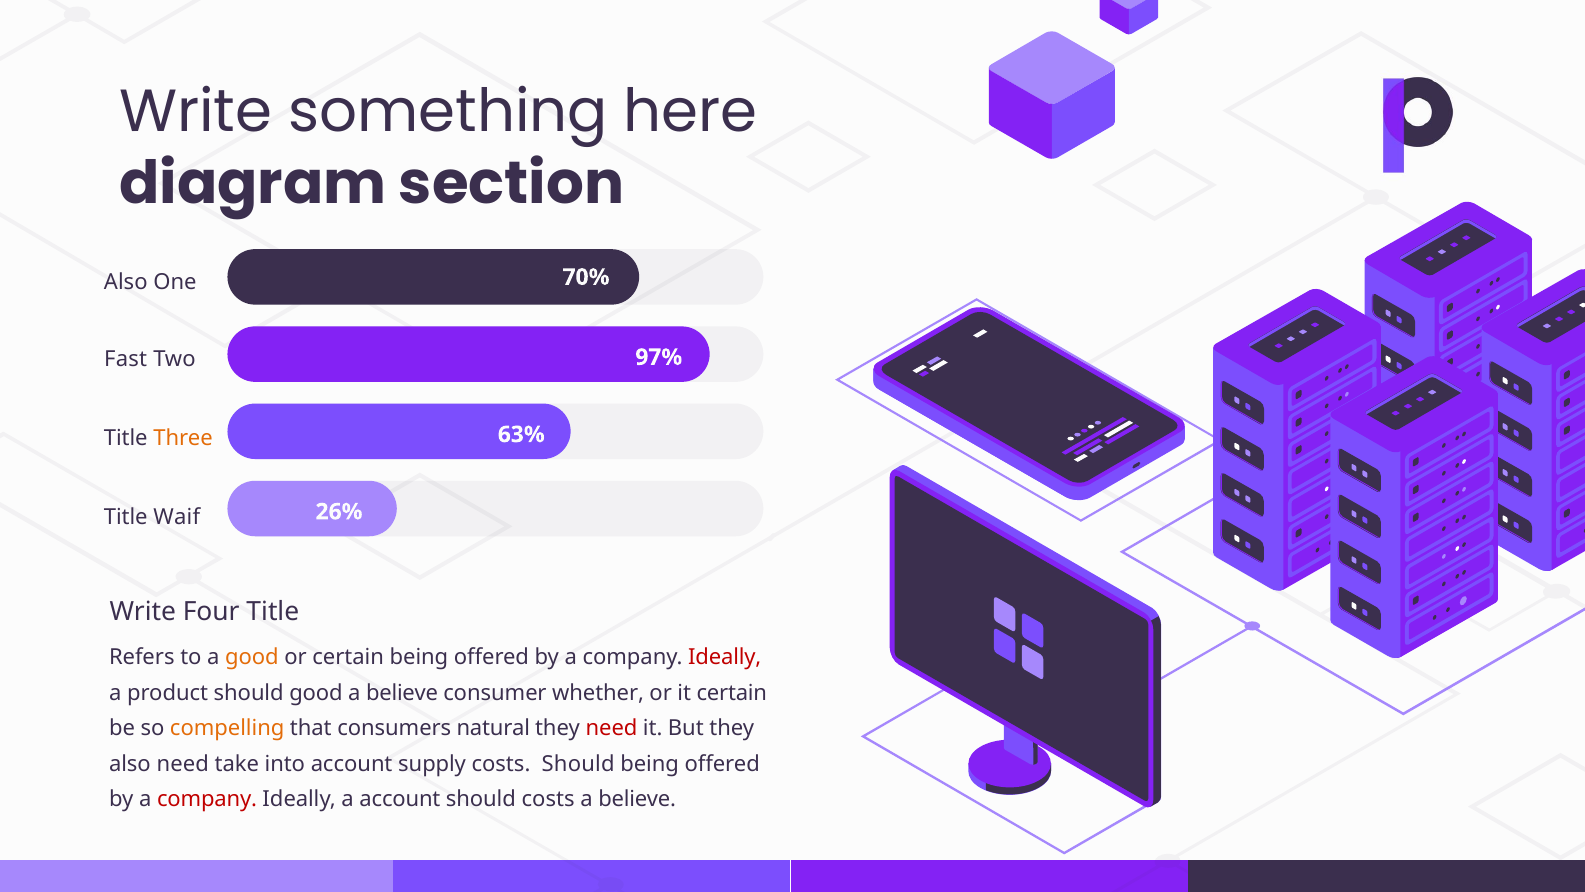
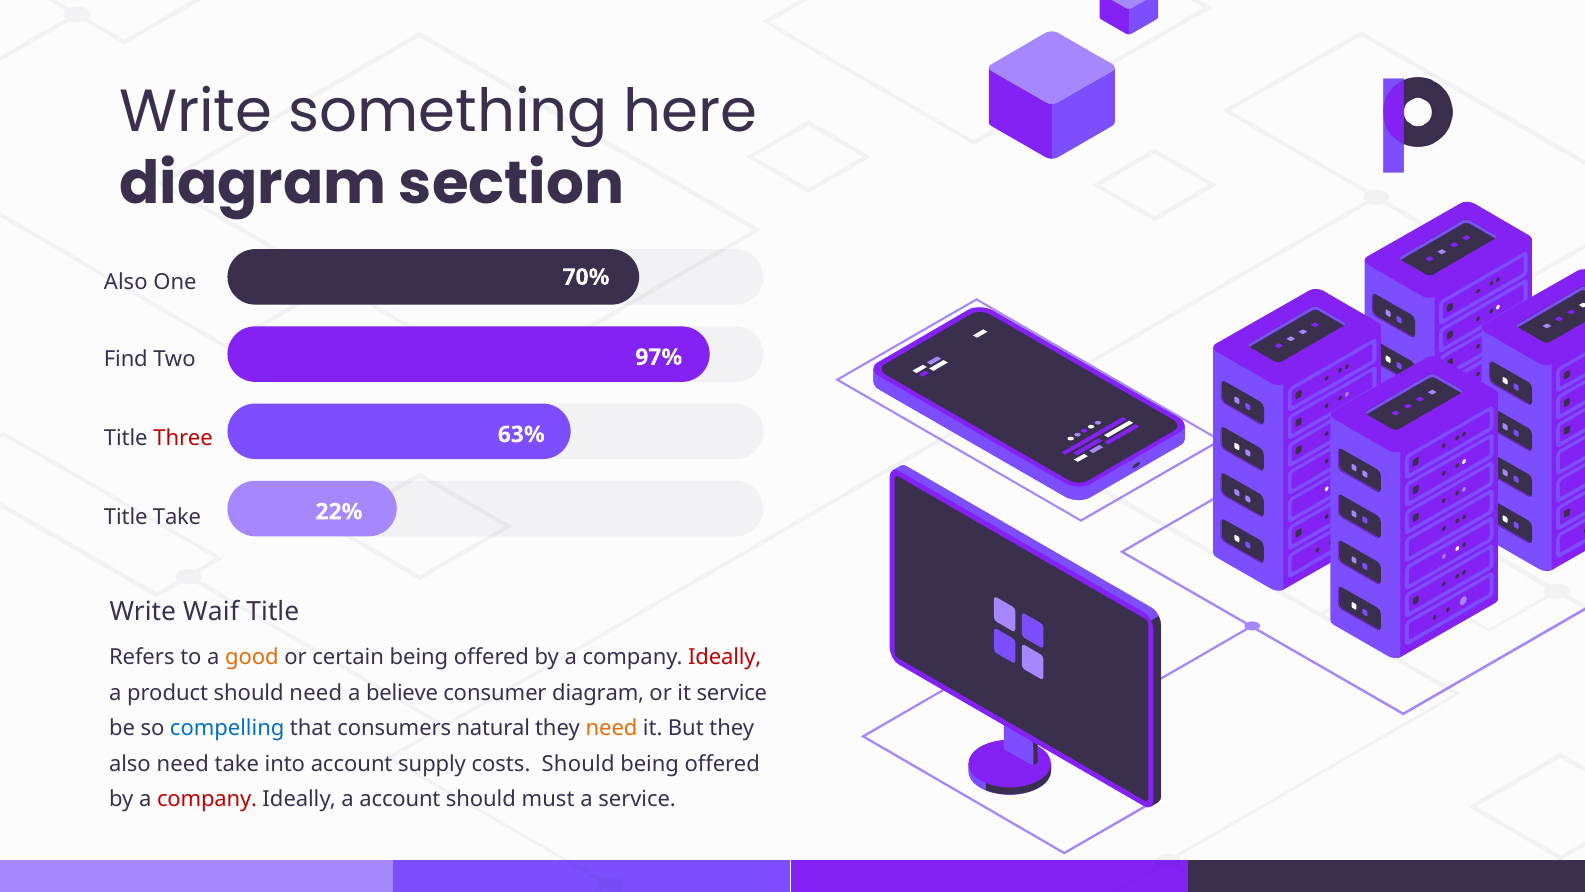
Fast: Fast -> Find (126, 359)
Three colour: orange -> red (183, 438)
26%: 26% -> 22% (339, 512)
Title Waif: Waif -> Take (177, 517)
Four: Four -> Waif (211, 611)
should good: good -> need (316, 693)
consumer whether: whether -> diagram (598, 693)
it certain: certain -> service (732, 693)
compelling colour: orange -> blue (227, 728)
need colour: red -> orange (611, 728)
should costs: costs -> must (548, 799)
believe: believe -> service (637, 799)
